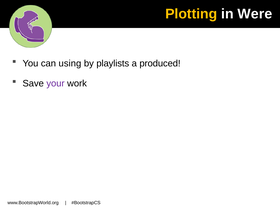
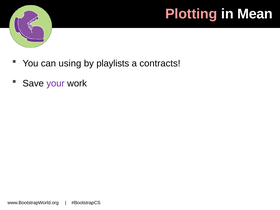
Plotting colour: yellow -> pink (191, 14)
Were: Were -> Mean (255, 14)
produced: produced -> contracts (160, 63)
